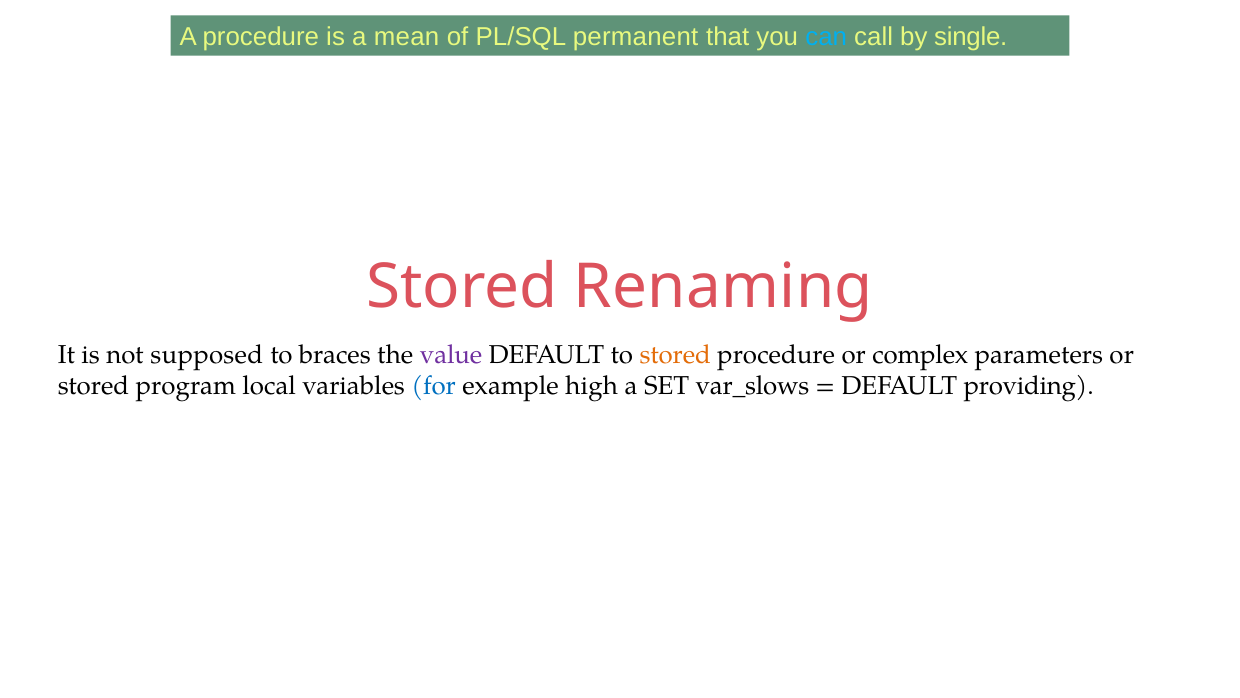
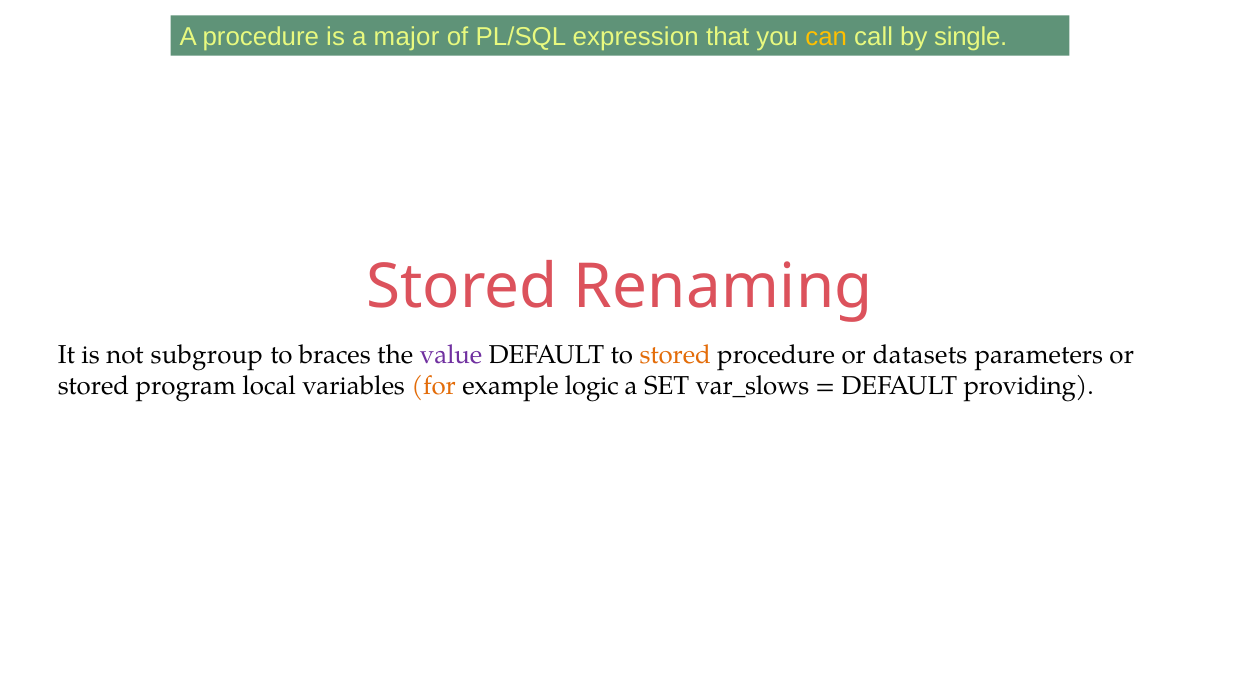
mean: mean -> major (407, 37)
permanent: permanent -> expression (636, 37)
can colour: light blue -> yellow (826, 37)
supposed: supposed -> subgroup (207, 355)
complex: complex -> datasets (920, 355)
for colour: blue -> orange (434, 386)
high: high -> logic (592, 386)
